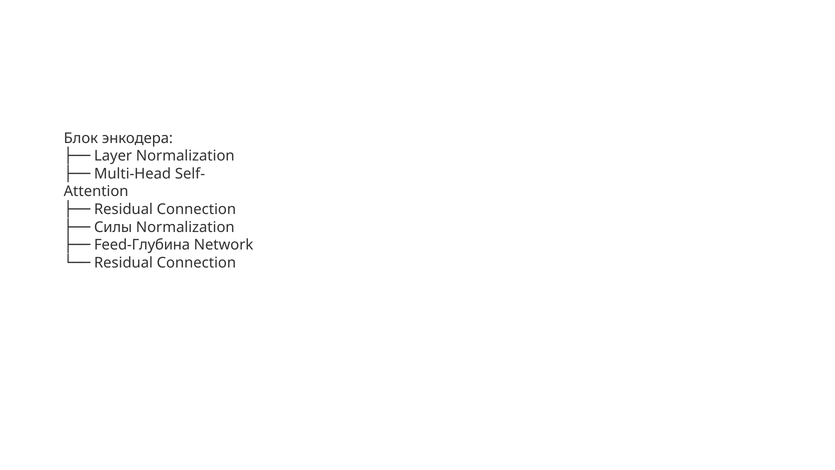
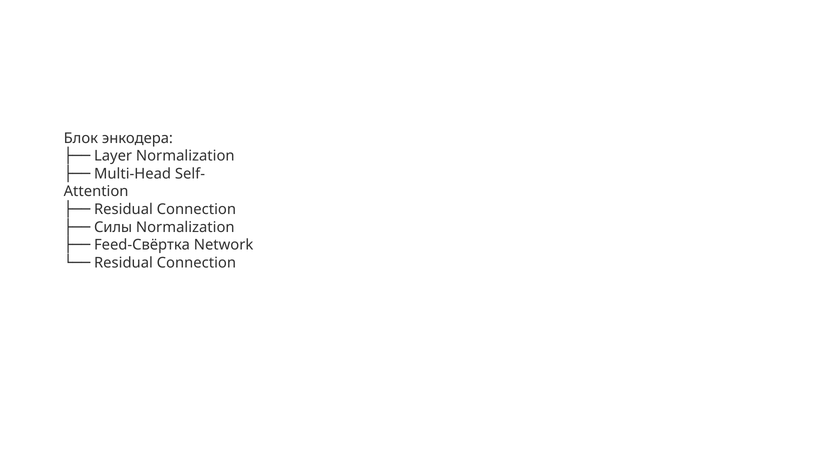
Feed-Глубина: Feed-Глубина -> Feed-Свёртка (142, 245)
